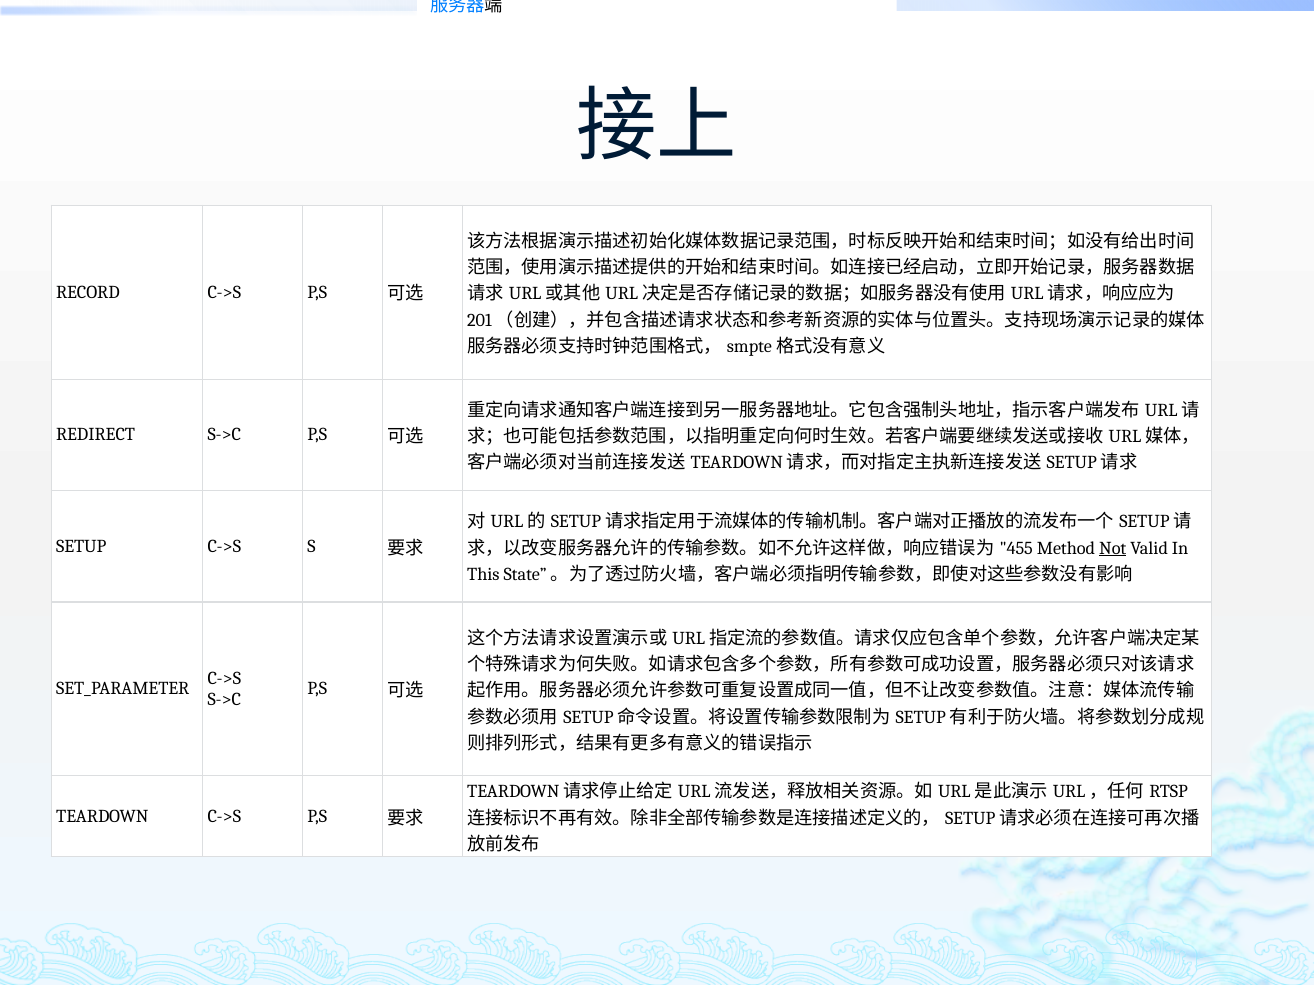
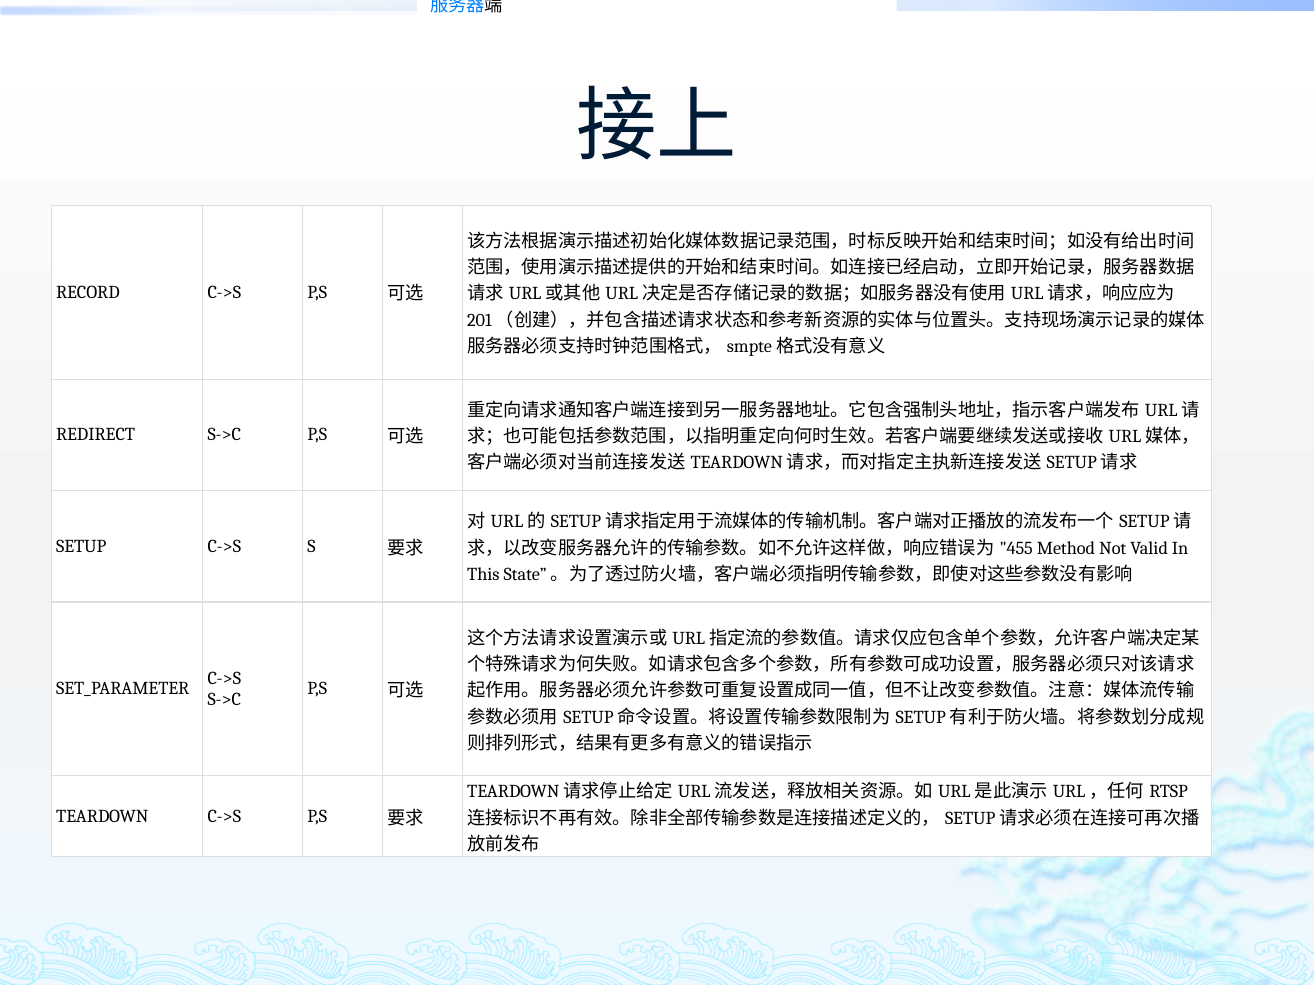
Not underline: present -> none (1113, 548)
